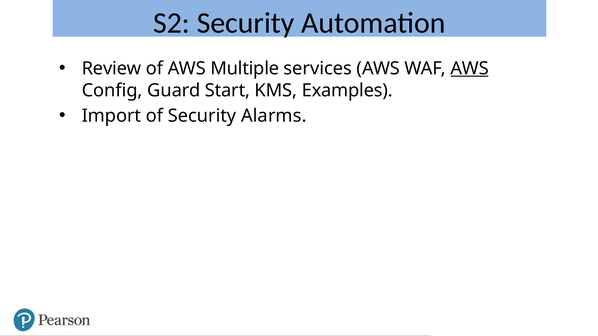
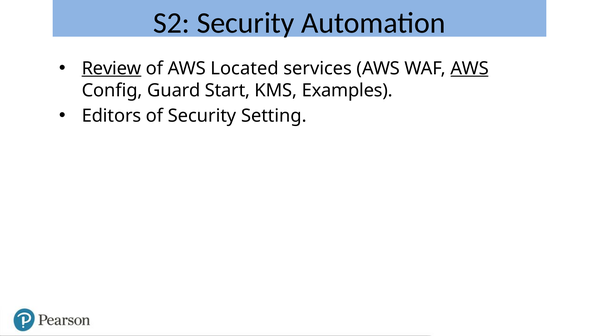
Review underline: none -> present (112, 69)
Multiple: Multiple -> Located (245, 69)
Import: Import -> Editors (111, 116)
Alarms: Alarms -> Setting (274, 116)
